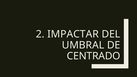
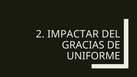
UMBRAL: UMBRAL -> GRACIAS (83, 45)
CENTRADO: CENTRADO -> UNIFORME (94, 56)
